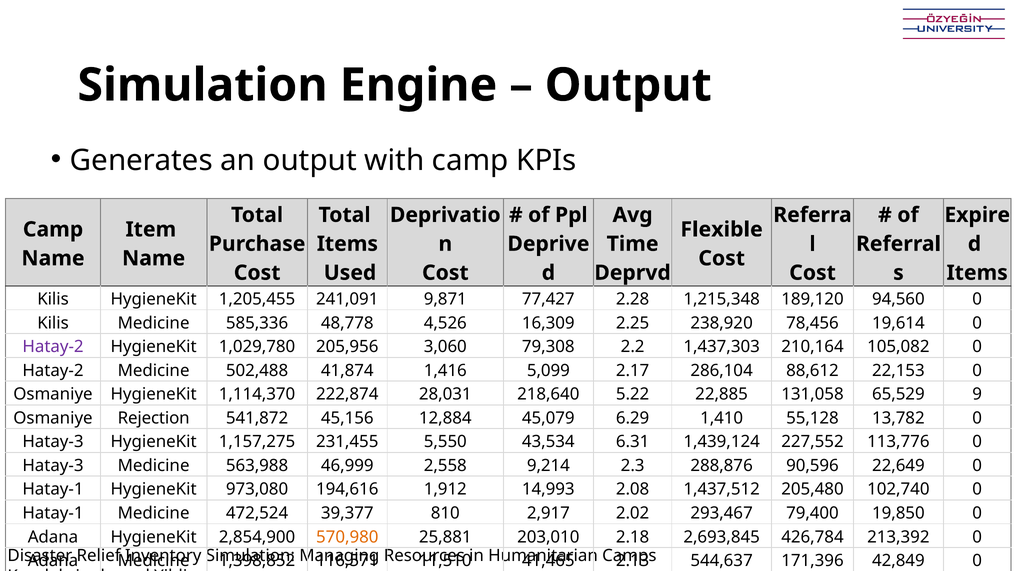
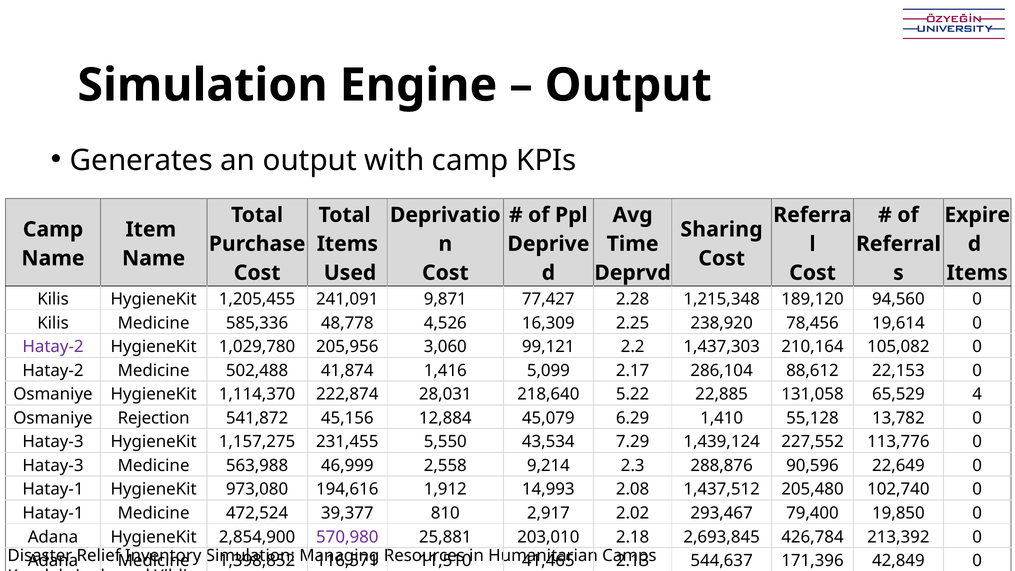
Flexible: Flexible -> Sharing (721, 229)
79,308: 79,308 -> 99,121 (548, 347)
9: 9 -> 4 (977, 394)
6.31: 6.31 -> 7.29 (633, 442)
570,980 colour: orange -> purple (347, 537)
